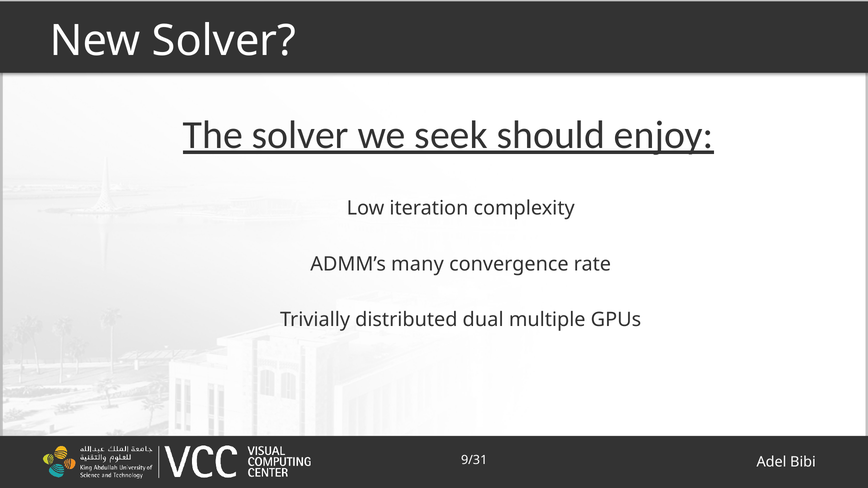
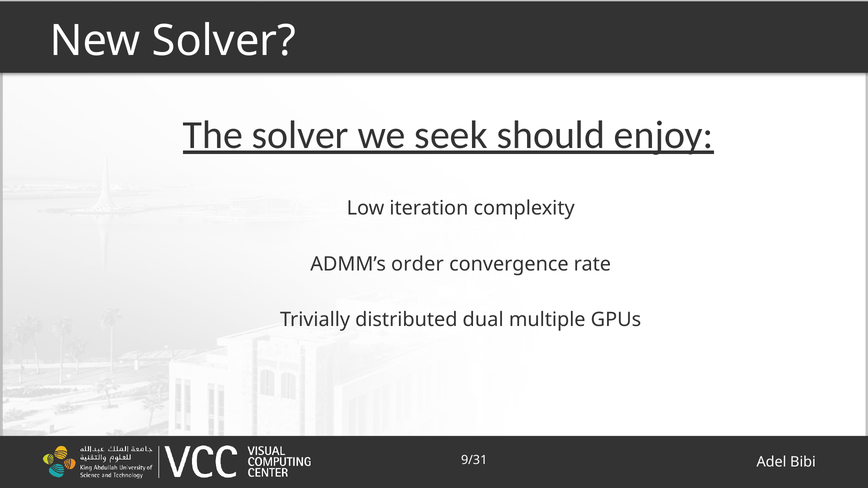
many: many -> order (417, 264)
